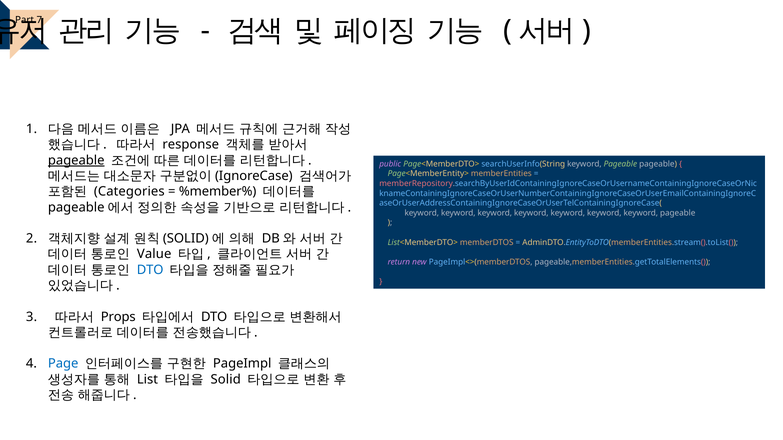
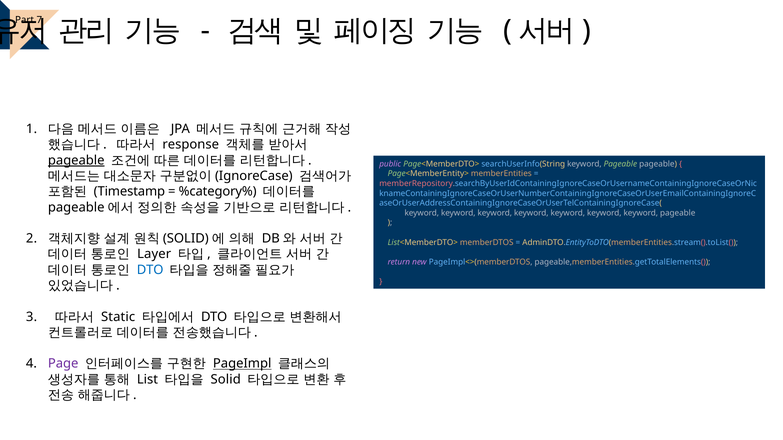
Categories: Categories -> Timestamp (129, 192)
%member%: %member% -> %category% (218, 192)
Value: Value -> Layer (154, 254)
Props: Props -> Static (118, 317)
Page colour: blue -> purple (63, 364)
PageImpl underline: none -> present (242, 364)
